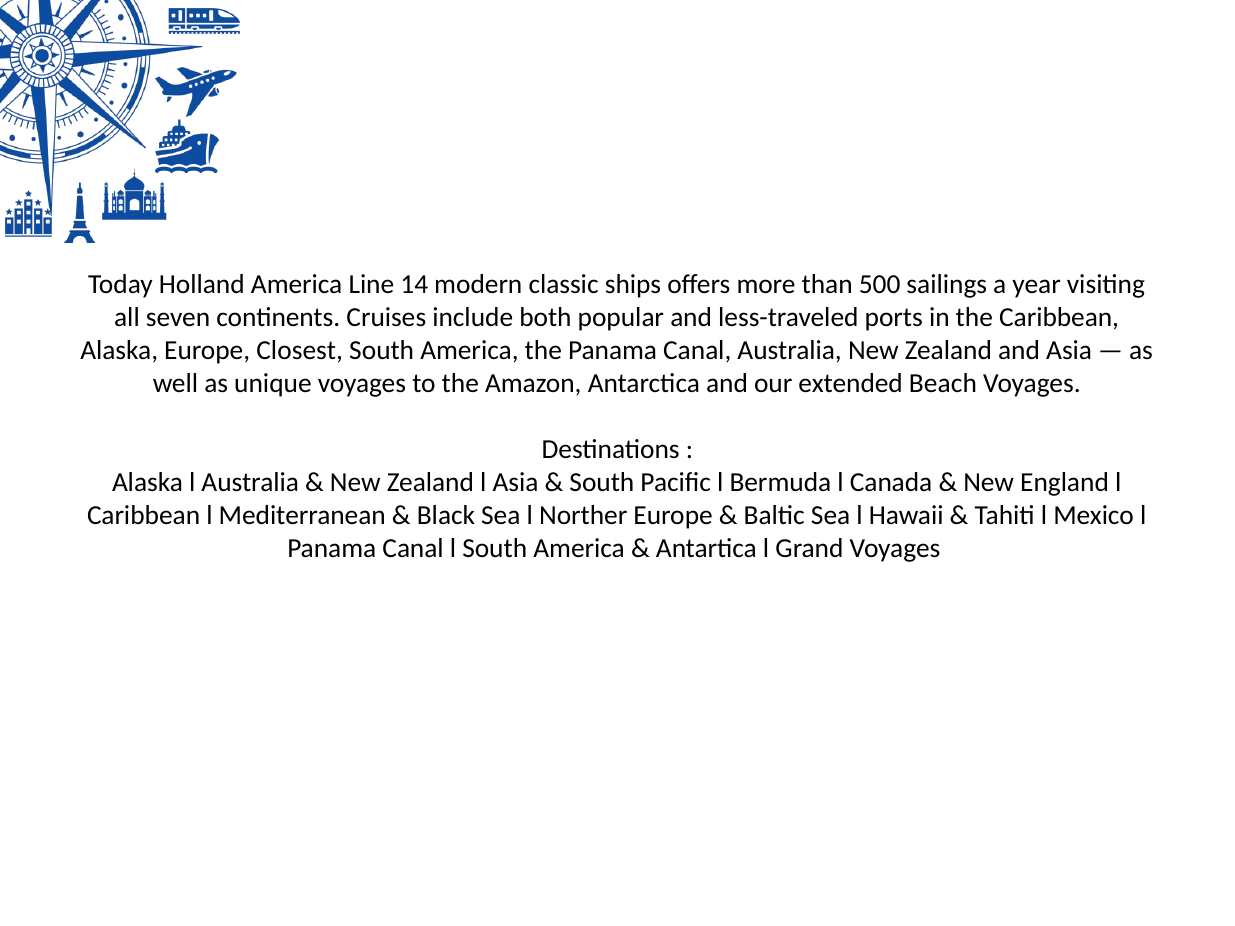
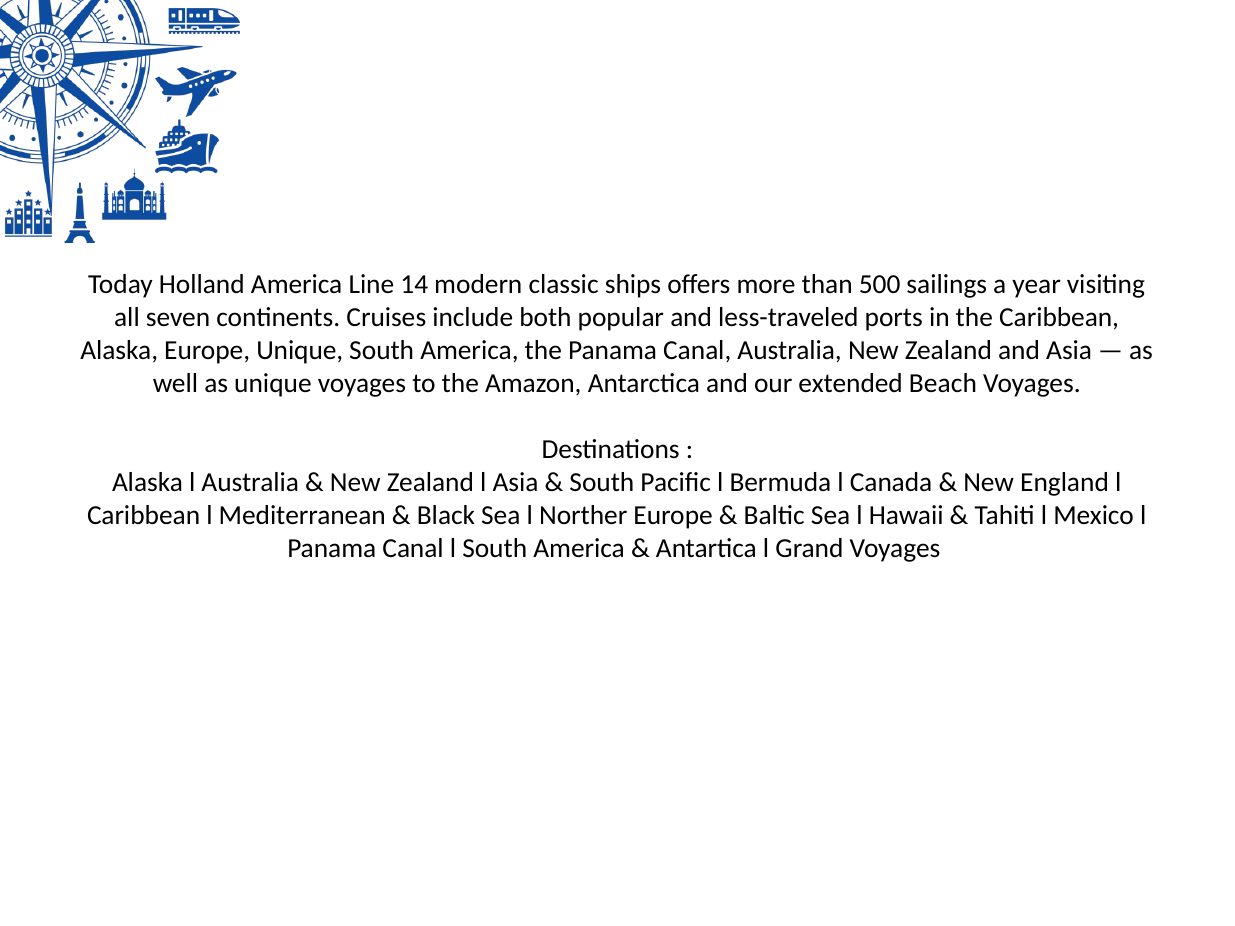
Europe Closest: Closest -> Unique (300, 351)
